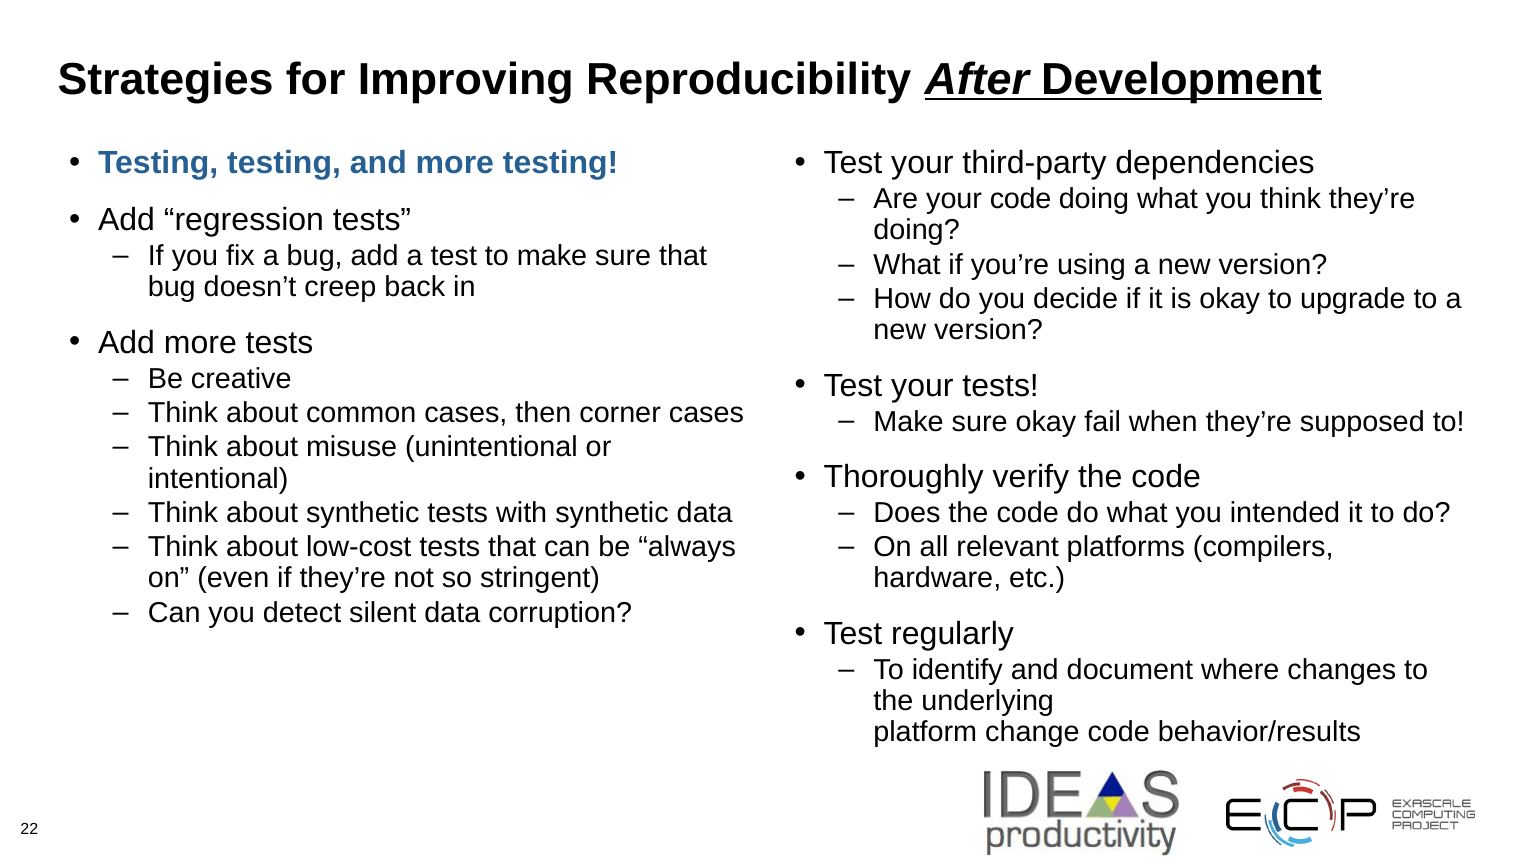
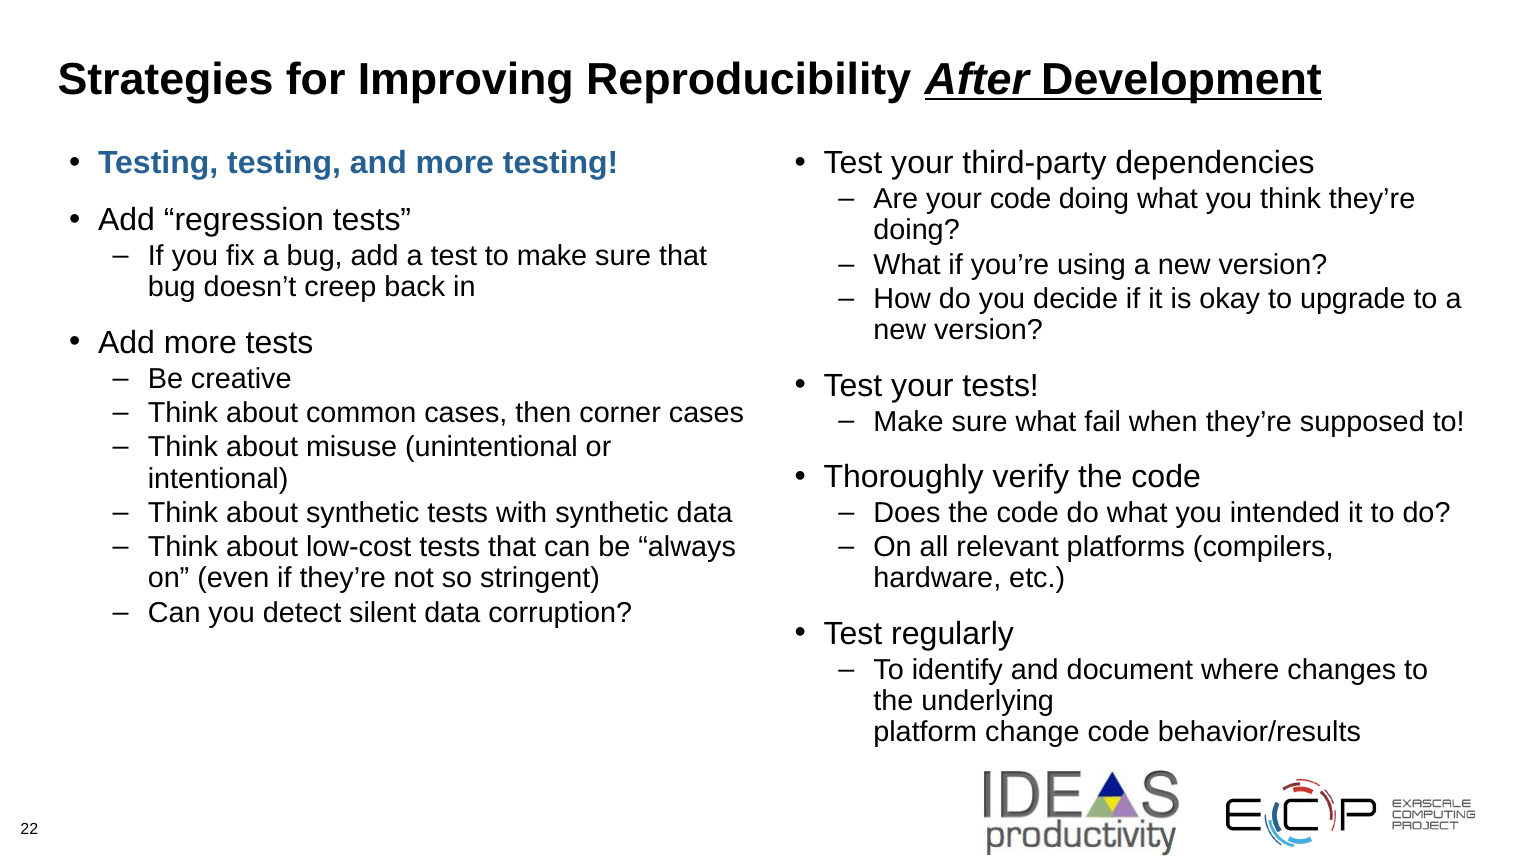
sure okay: okay -> what (1046, 421)
